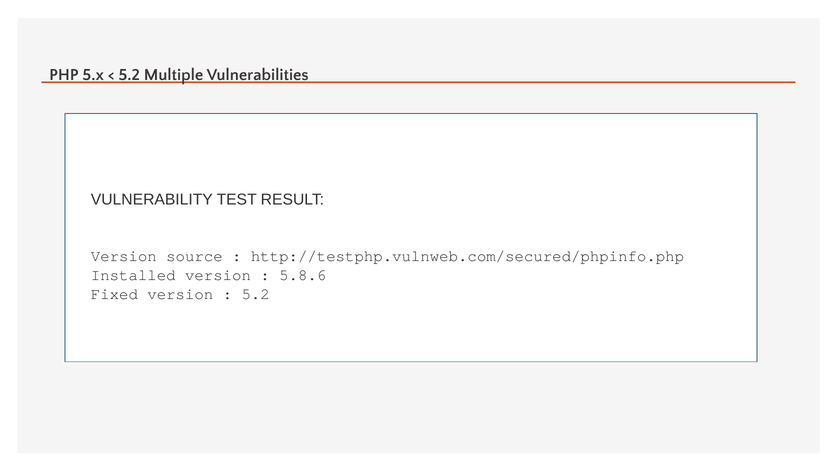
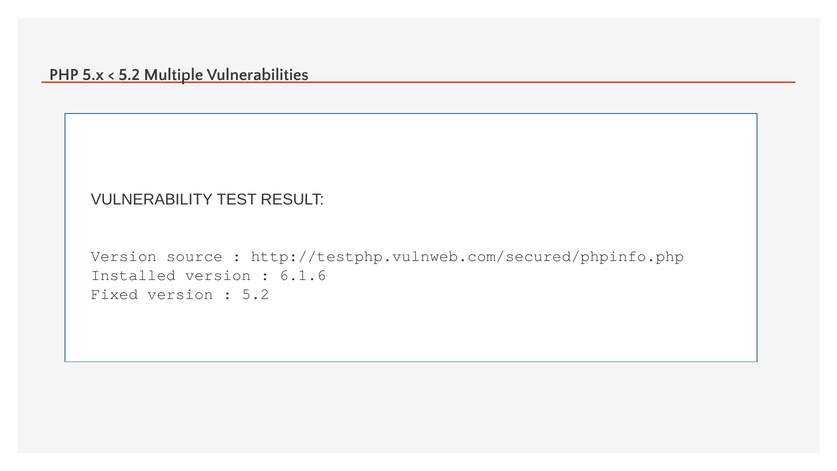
5.8.6: 5.8.6 -> 6.1.6 (303, 275)
